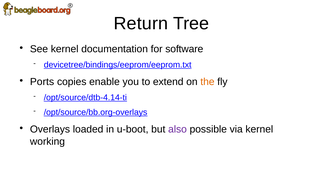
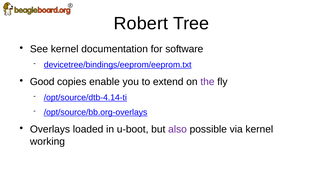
Return: Return -> Robert (141, 24)
Ports: Ports -> Good (42, 82)
the colour: orange -> purple (207, 82)
